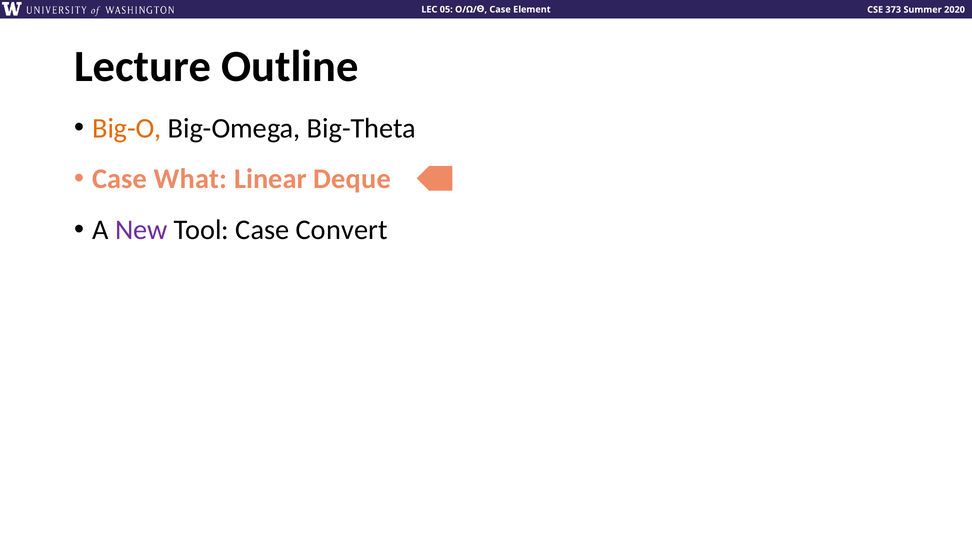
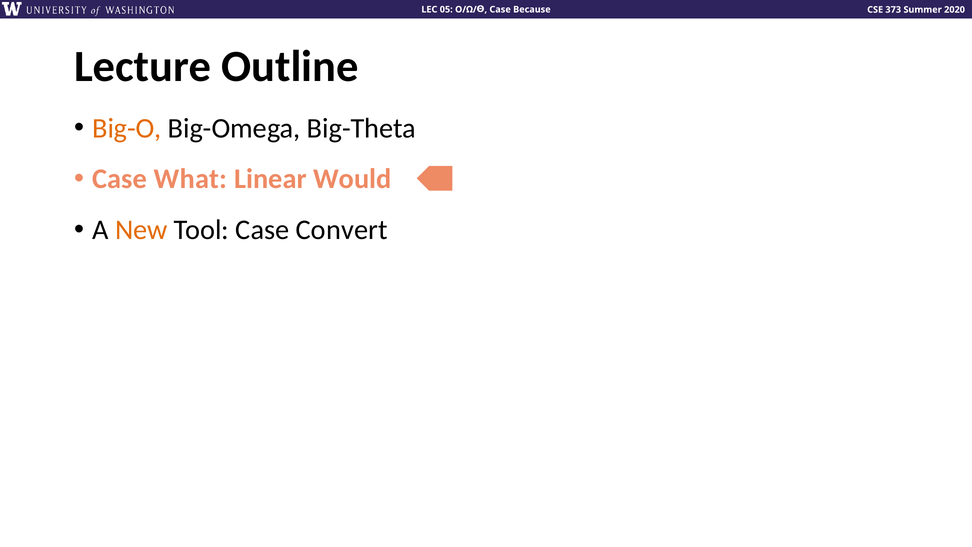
Element: Element -> Because (532, 9)
Deque: Deque -> Would (352, 179)
New colour: purple -> orange (141, 230)
